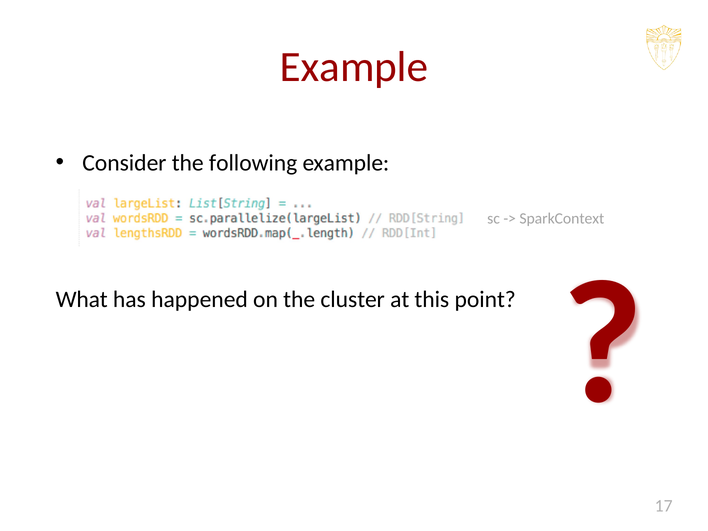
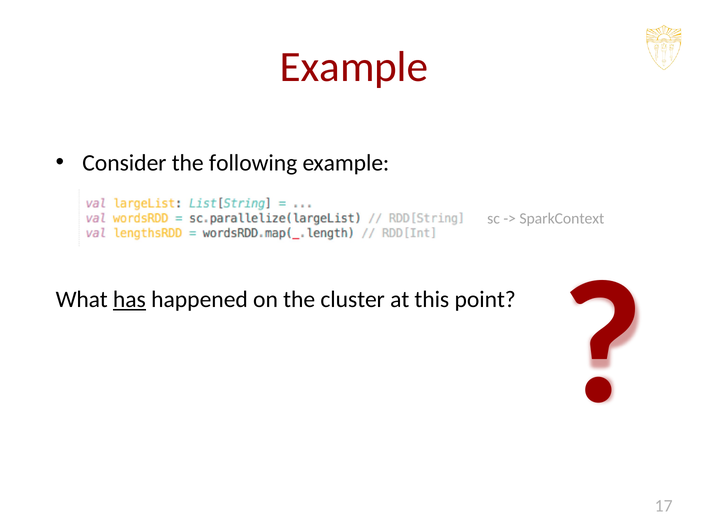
has underline: none -> present (129, 299)
